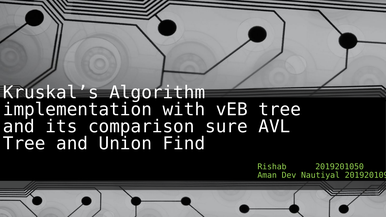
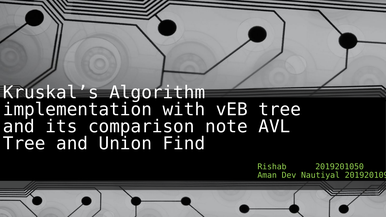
sure: sure -> note (226, 127)
